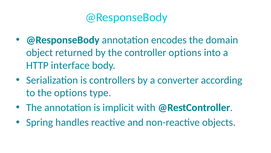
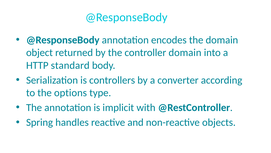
controller options: options -> domain (185, 52)
interface: interface -> standard (70, 65)
